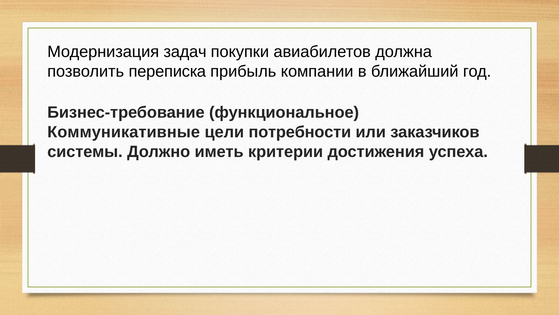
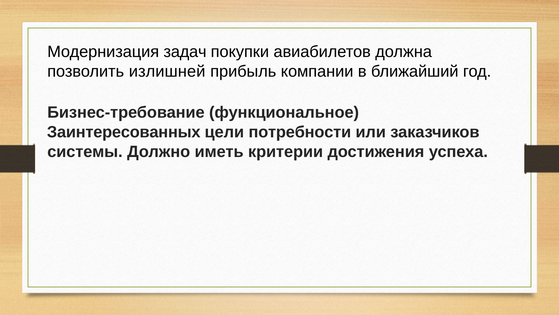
переписка: переписка -> излишней (167, 71)
Коммуникативные: Коммуникативные -> Заинтересованных (124, 132)
